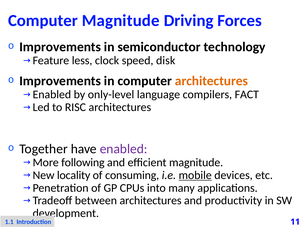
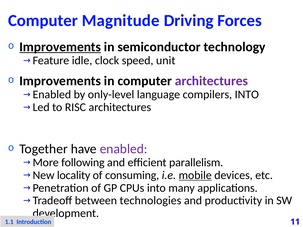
Improvements underline: none -> present (60, 47)
less: less -> idle (82, 61)
disk: disk -> unit (166, 61)
architectures colour: orange -> purple (211, 81)
compilers FACT: FACT -> INTO (247, 95)
efficient magnitude: magnitude -> parallelism (196, 163)
between architectures: architectures -> technologies (150, 201)
